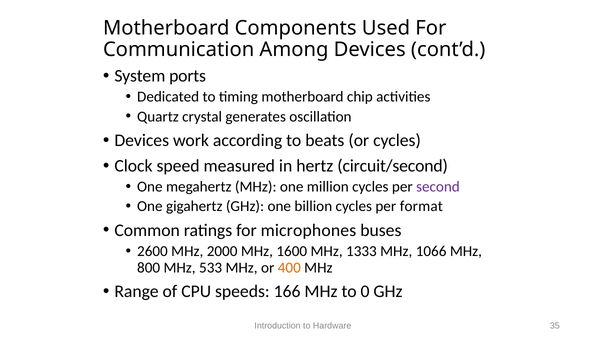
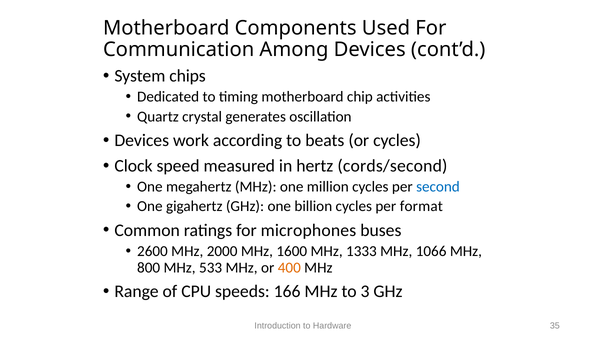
ports: ports -> chips (188, 76)
circuit/second: circuit/second -> cords/second (392, 166)
second colour: purple -> blue (438, 187)
0: 0 -> 3 (365, 291)
